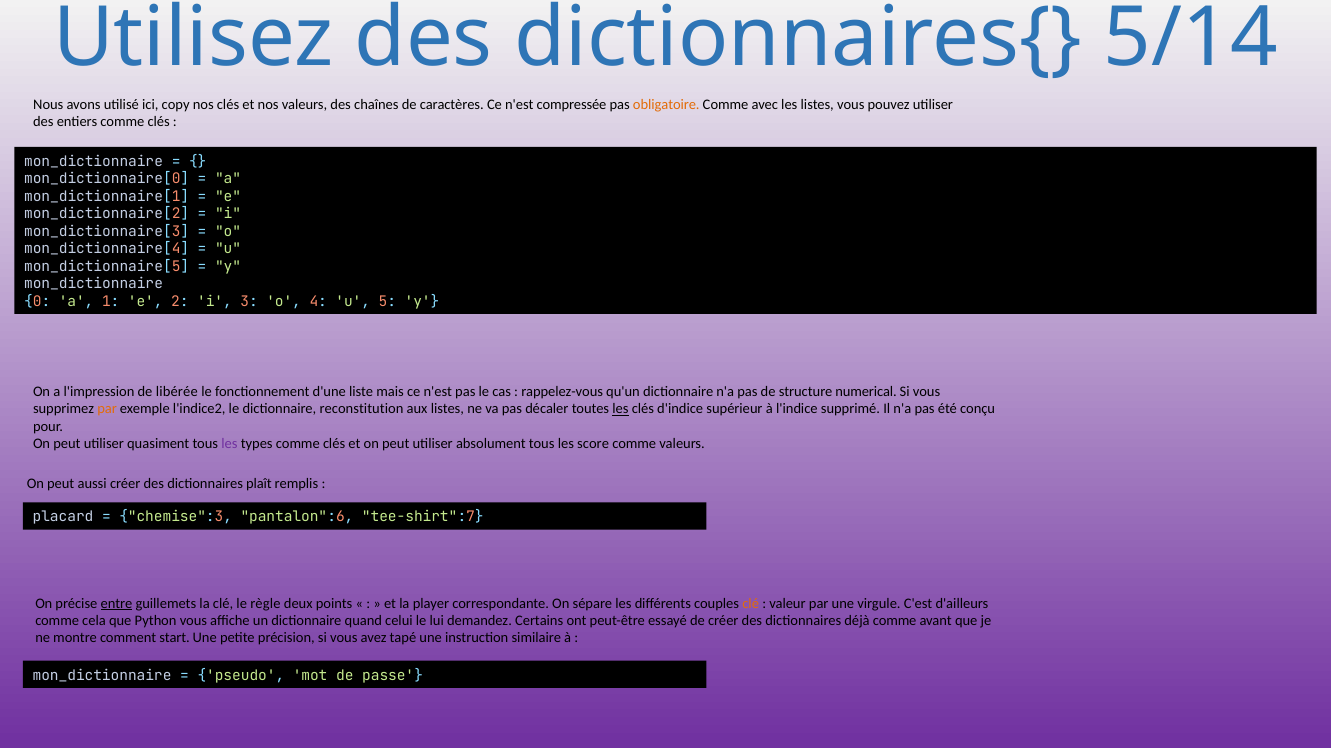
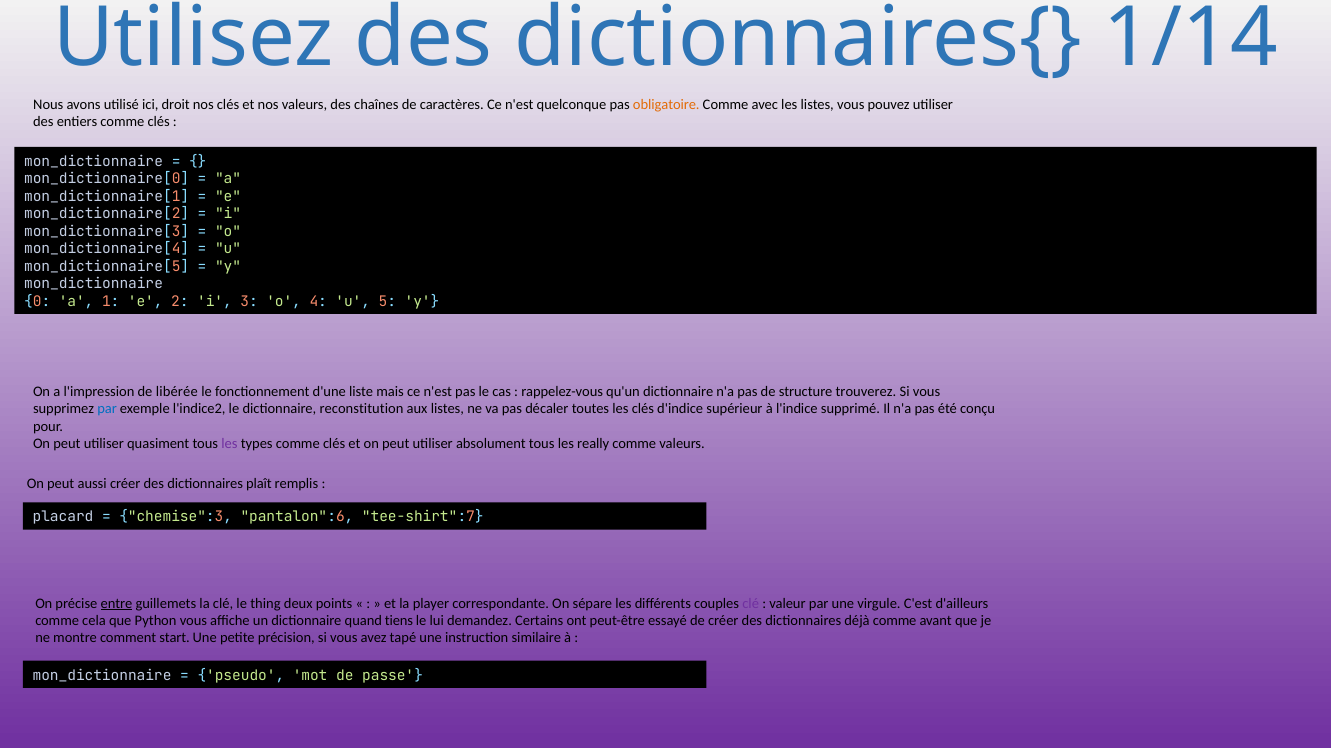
5/14: 5/14 -> 1/14 (1191, 38)
copy: copy -> droit (176, 104)
compressée: compressée -> quelconque (571, 104)
numerical: numerical -> trouverez (866, 391)
par colour: orange -> blue (107, 409)
les underline: present -> none (621, 409)
score: score -> really (593, 444)
règle: règle -> thing (265, 603)
clé colour: orange -> purple (751, 603)
celui: celui -> tiens (399, 620)
